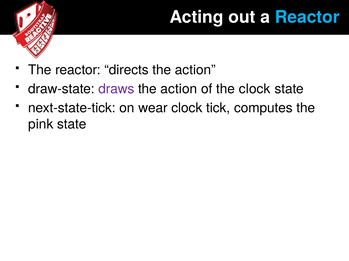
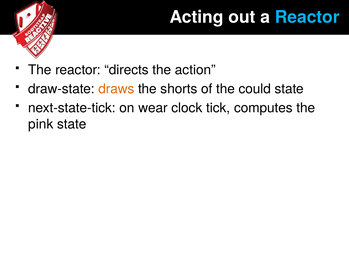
draws colour: purple -> orange (116, 89)
action: action -> shorts (179, 89)
the clock: clock -> could (255, 89)
